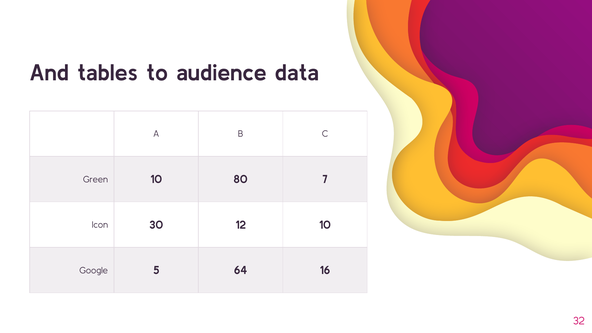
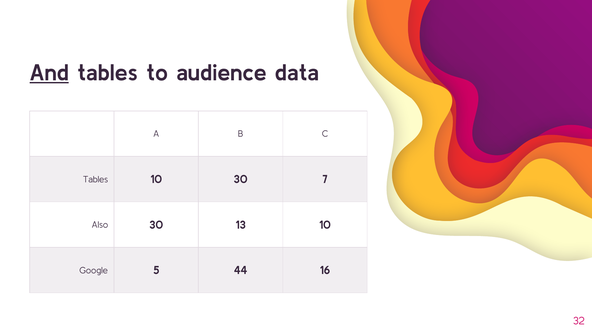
And underline: none -> present (49, 73)
Green: Green -> Tables (95, 179)
10 80: 80 -> 30 (241, 180)
Icon: Icon -> Also (100, 225)
12: 12 -> 13 (241, 225)
64: 64 -> 44 (241, 270)
